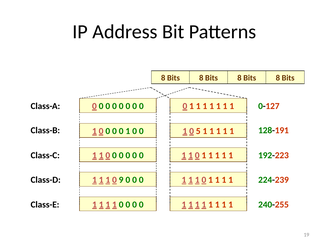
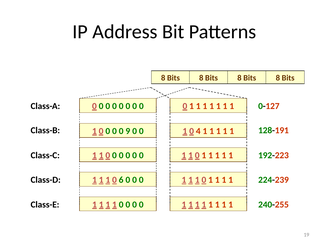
1: 1 -> 9 (128, 131)
5: 5 -> 4 (198, 131)
9: 9 -> 6 (121, 180)
